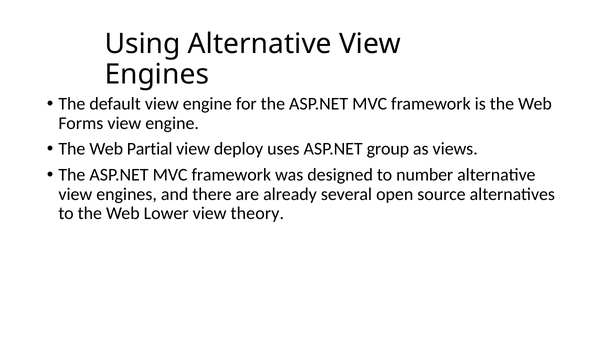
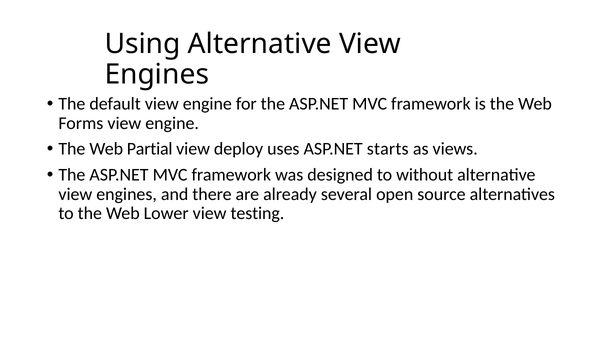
group: group -> starts (388, 149)
number: number -> without (425, 175)
theory: theory -> testing (257, 213)
